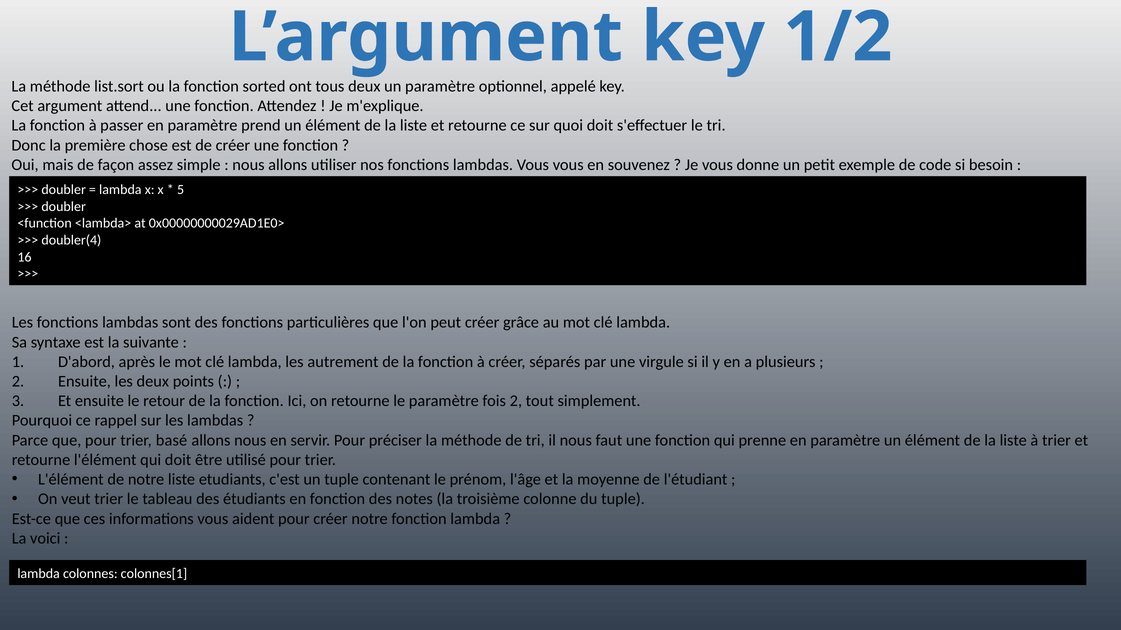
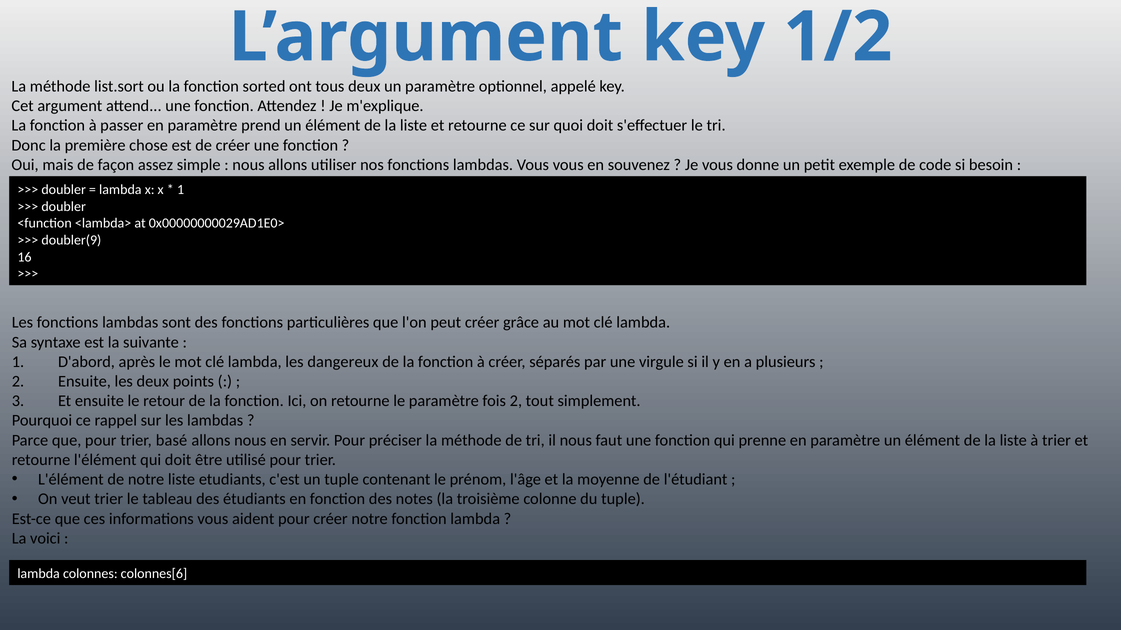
5: 5 -> 1 (181, 190)
doubler(4: doubler(4 -> doubler(9 (71, 240)
autrement: autrement -> dangereux (343, 362)
colonnes[1: colonnes[1 -> colonnes[6 (154, 574)
